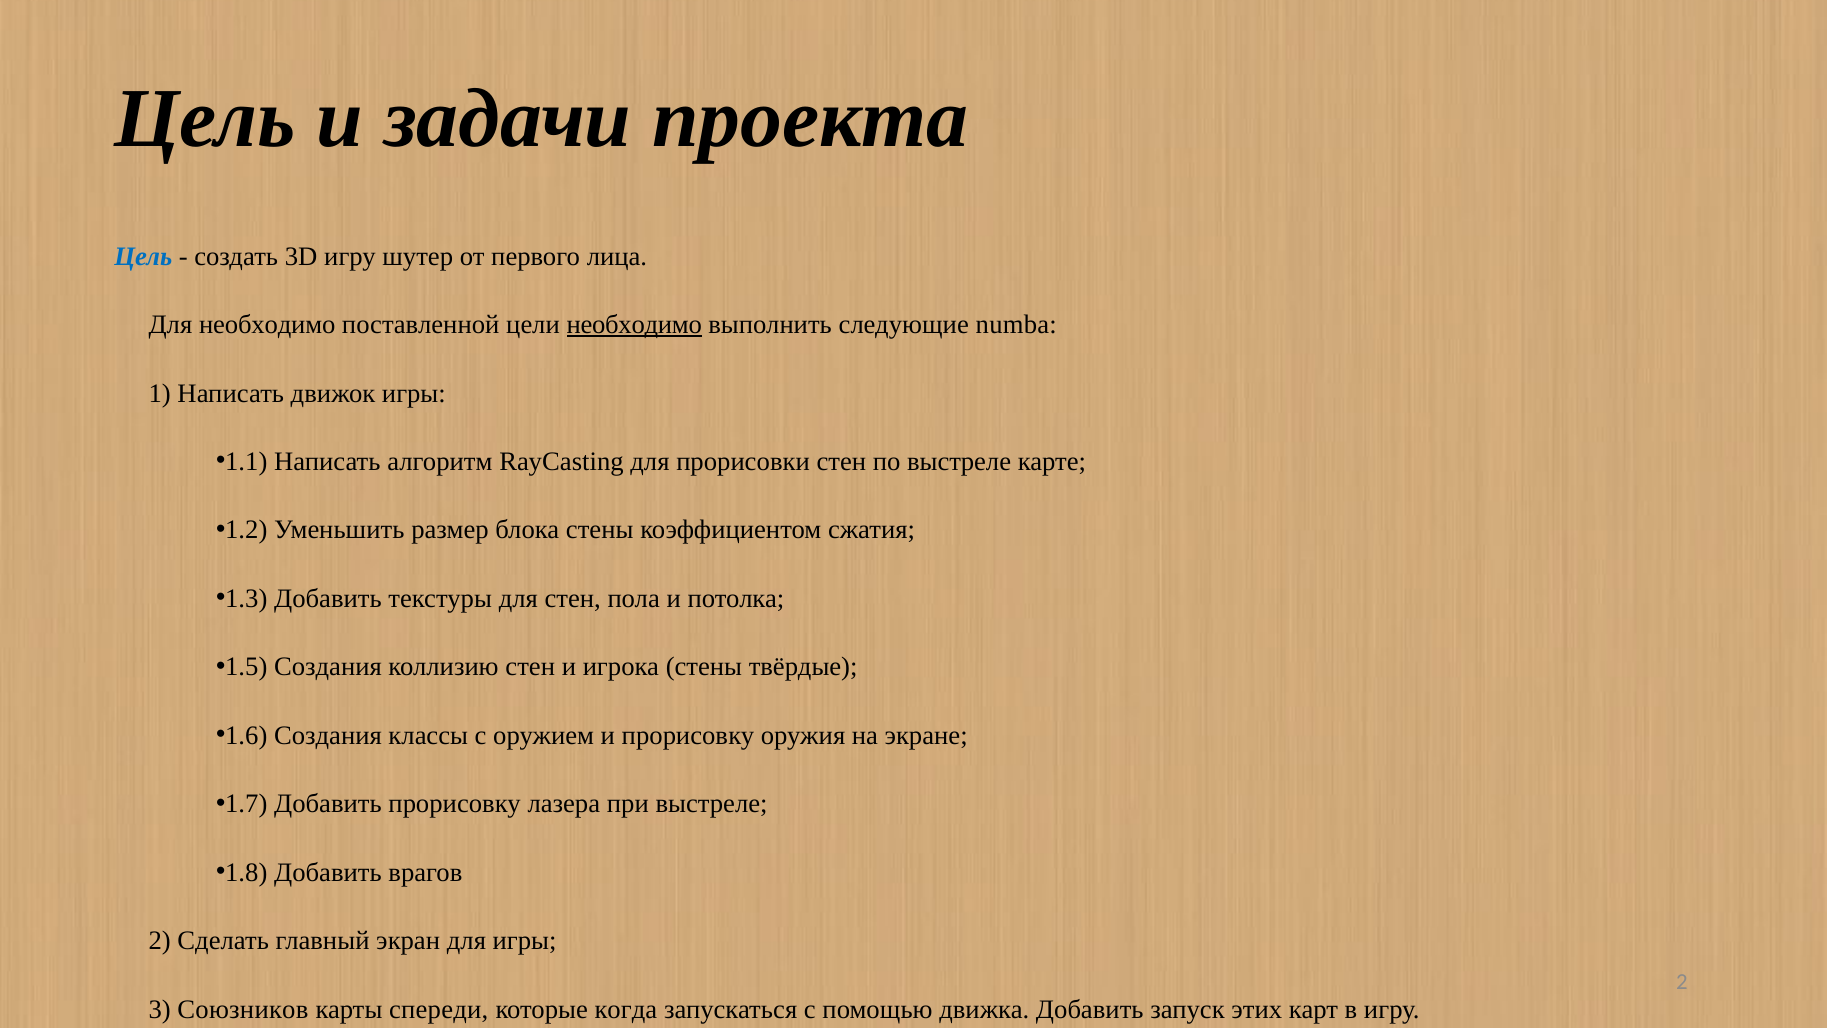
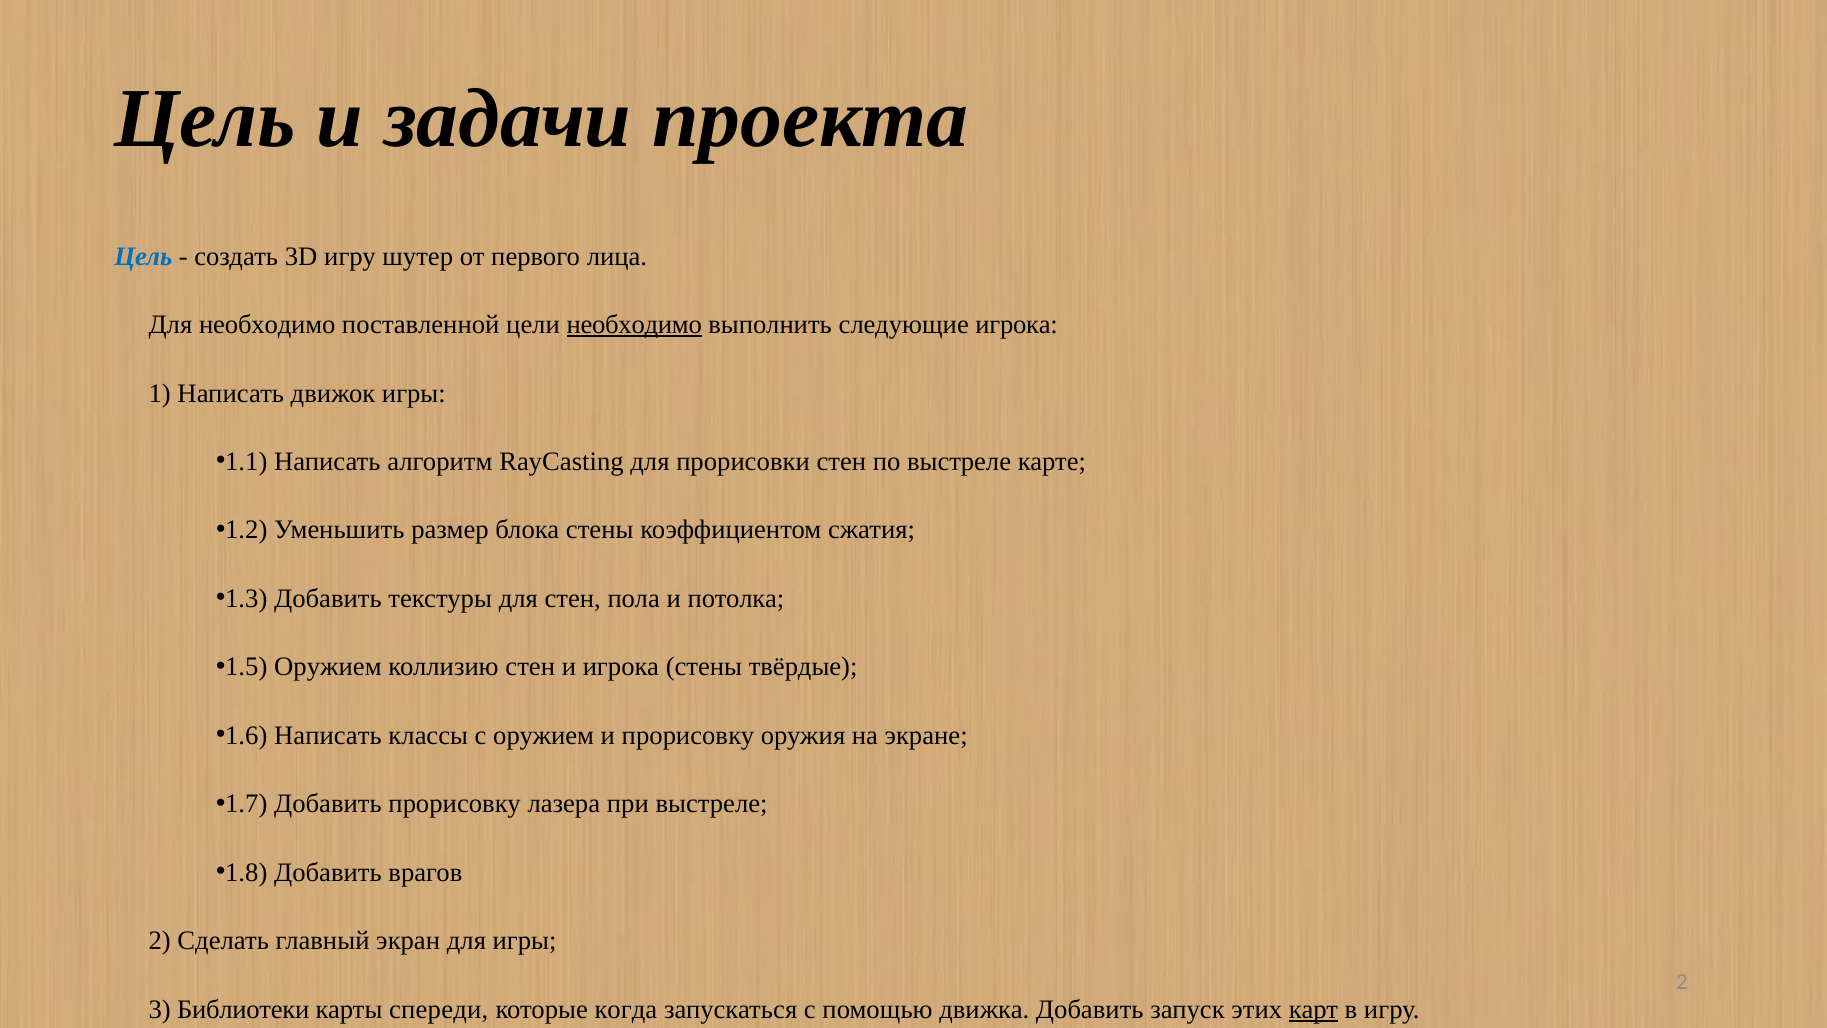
следующие numba: numba -> игрока (1017, 325)
Создания: Создания -> Оружием (328, 667)
Создания: Создания -> Написать (328, 735)
Союзников: Союзников -> Библиотеки (243, 1009)
карт underline: none -> present (1313, 1009)
